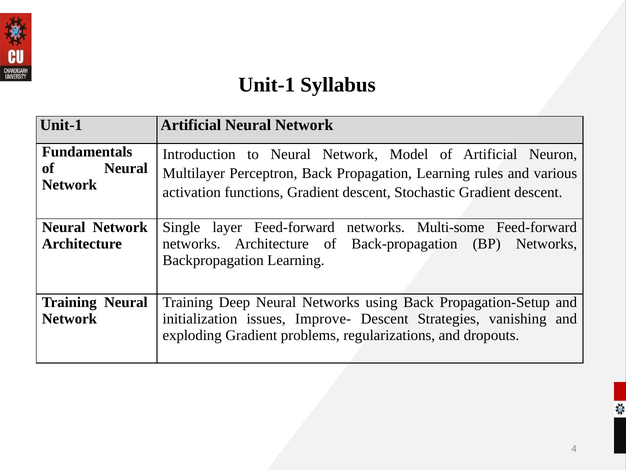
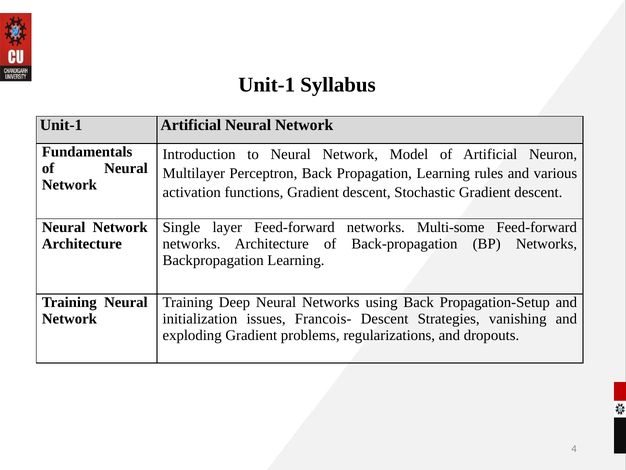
Improve-: Improve- -> Francois- (323, 318)
